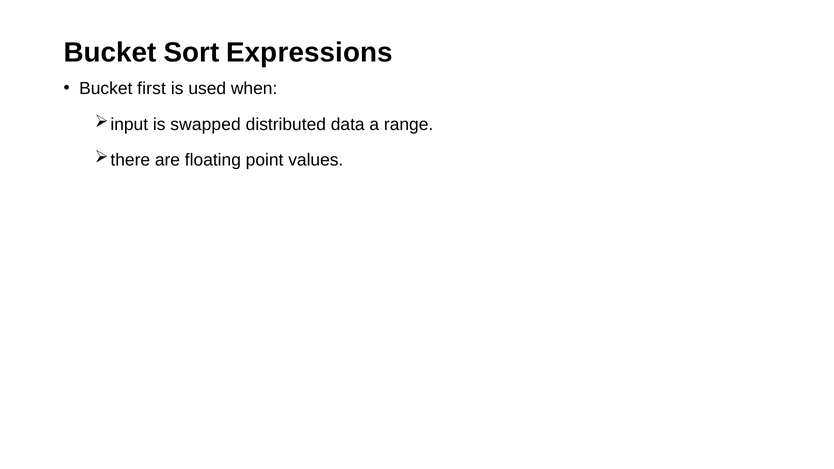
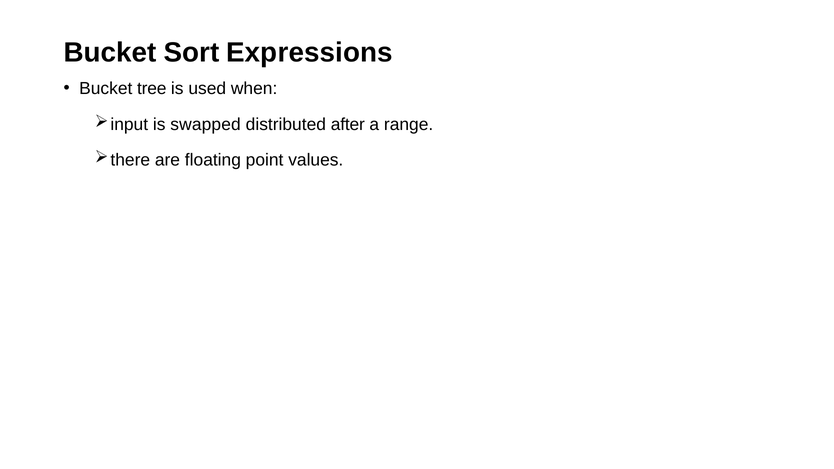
first: first -> tree (152, 88)
data: data -> after (348, 124)
